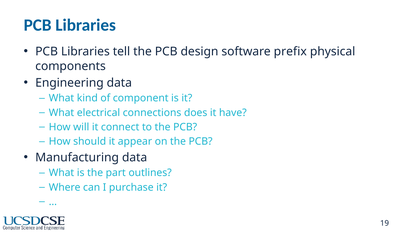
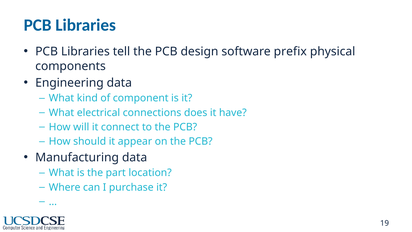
outlines: outlines -> location (150, 173)
